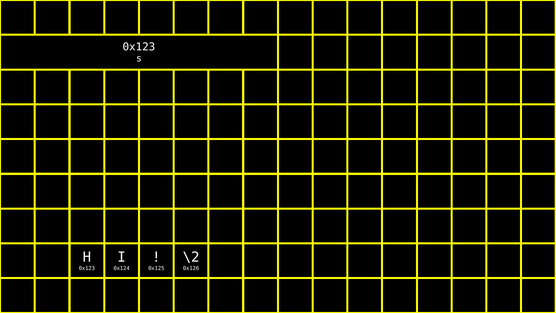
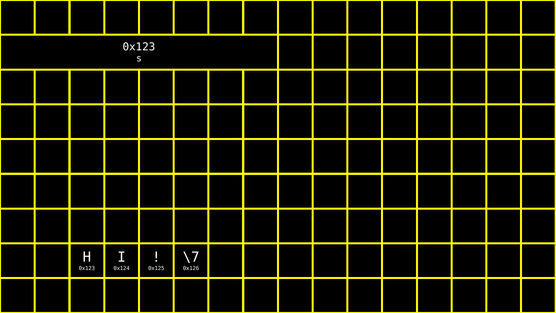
\2: \2 -> \7 (191, 257)
